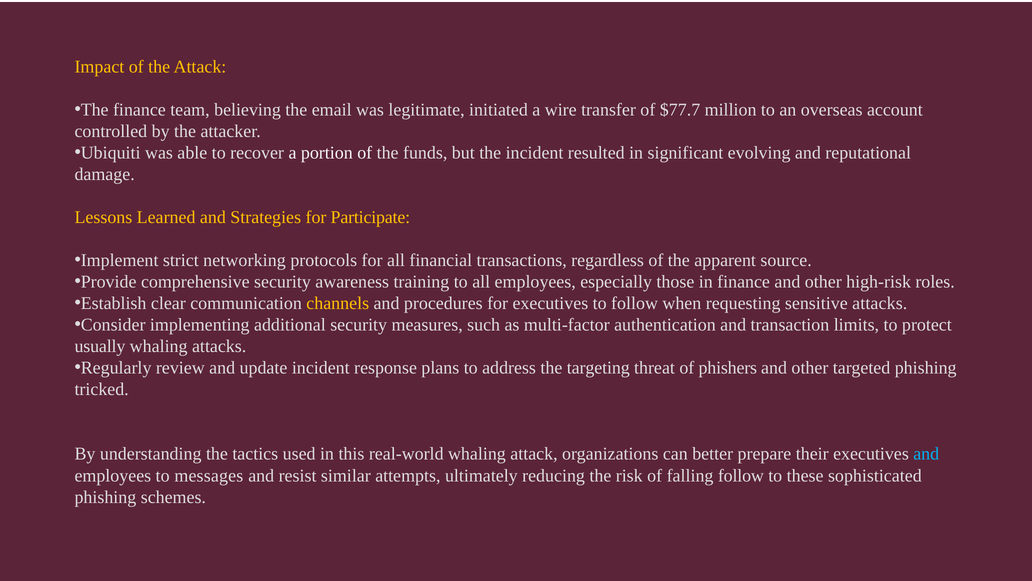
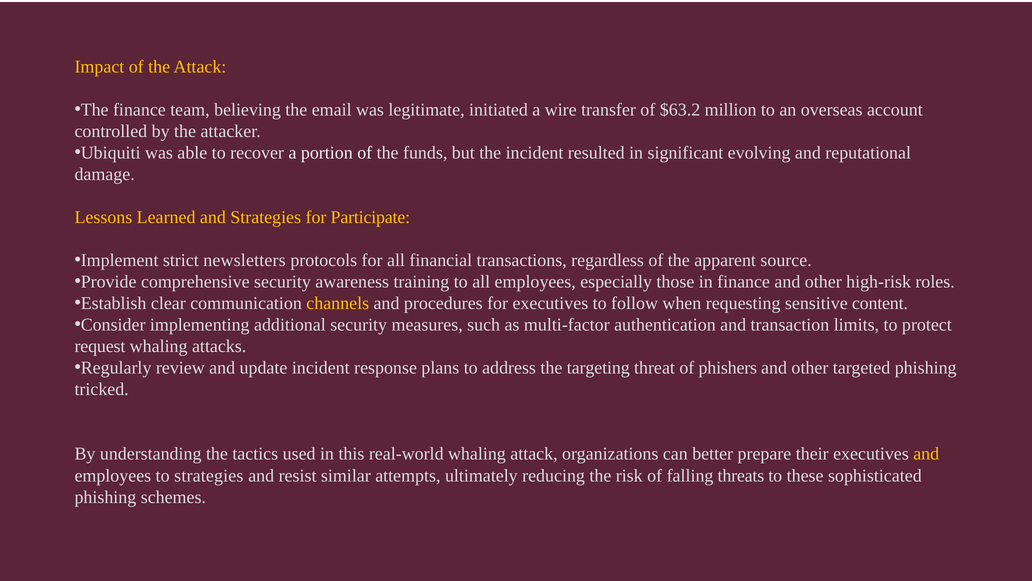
$77.7: $77.7 -> $63.2 (680, 110)
networking: networking -> newsletters (244, 260)
sensitive attacks: attacks -> content (880, 303)
usually: usually -> request (100, 346)
and colour: light blue -> yellow (926, 454)
to messages: messages -> strategies (209, 475)
falling follow: follow -> threats (741, 475)
